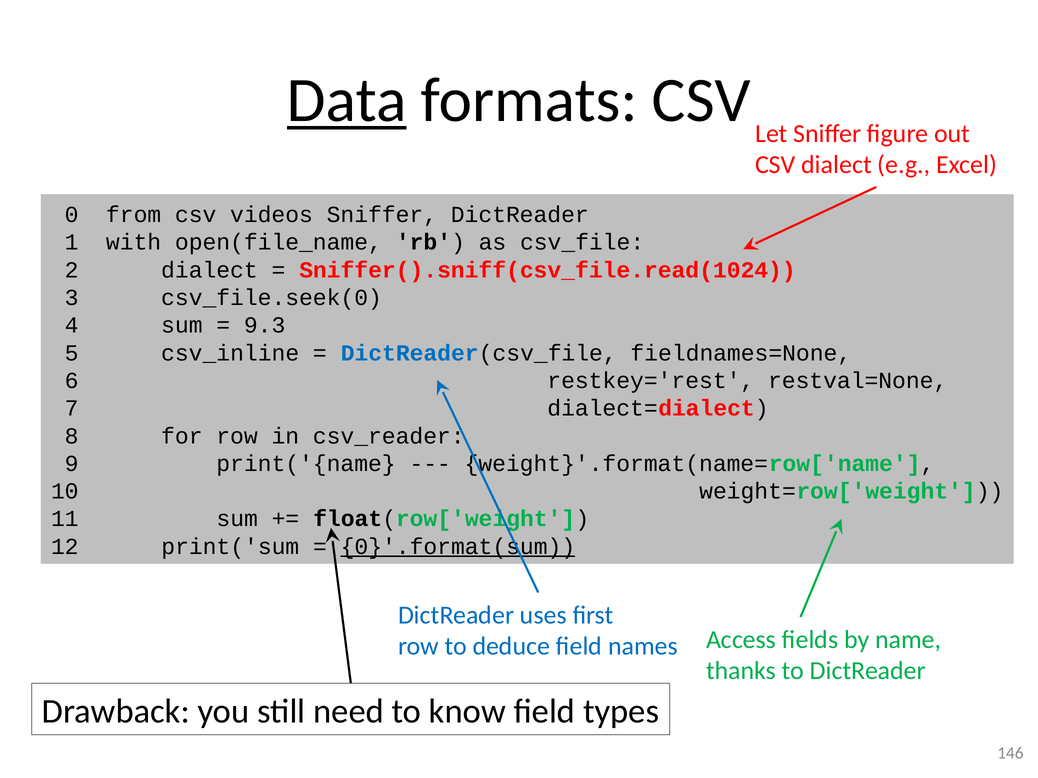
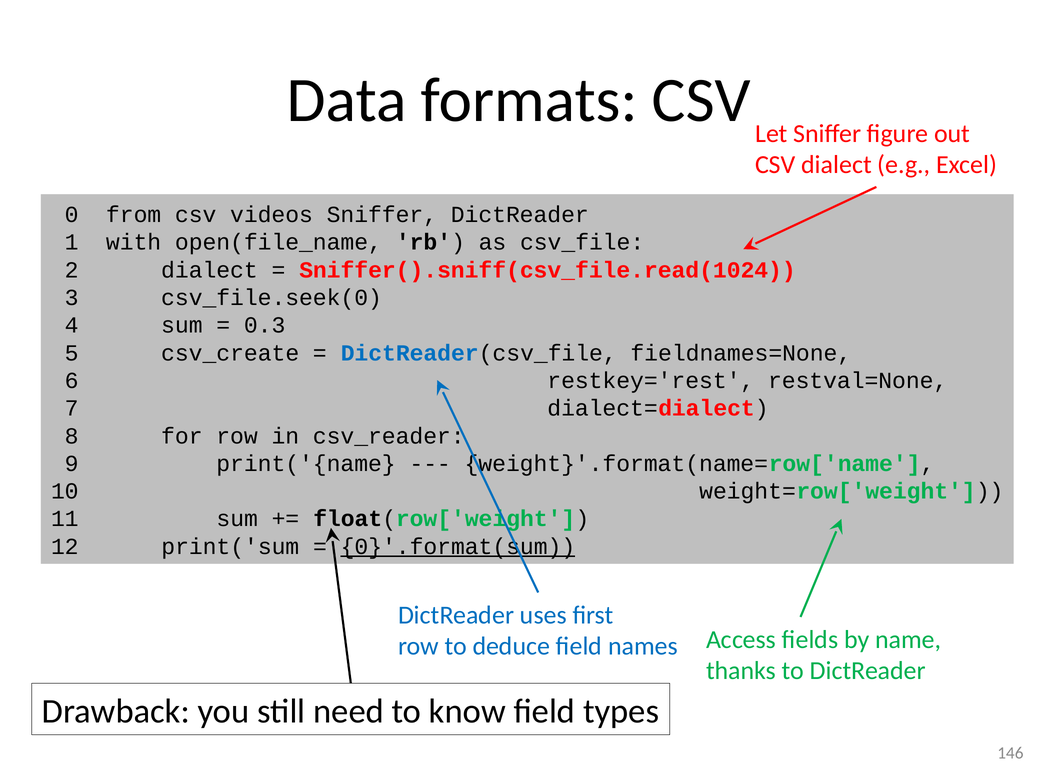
Data underline: present -> none (347, 100)
9.3: 9.3 -> 0.3 (265, 326)
csv_inline: csv_inline -> csv_create (230, 353)
